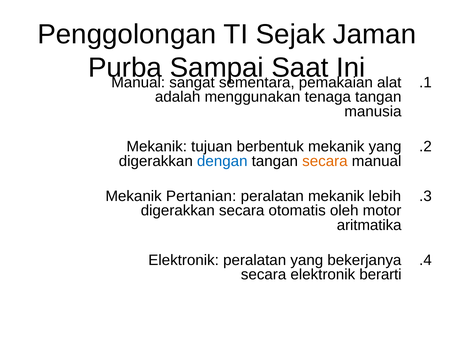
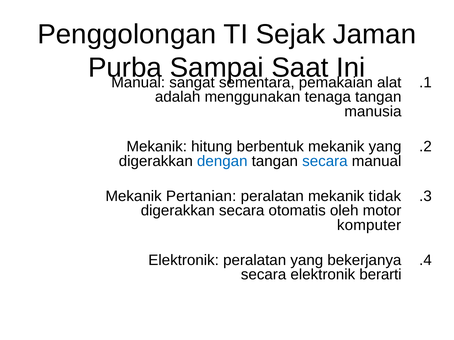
tujuan: tujuan -> hitung (212, 147)
secara colour: orange -> blue (325, 161)
lebih: lebih -> tidak (385, 196)
aritmatika: aritmatika -> komputer (369, 225)
